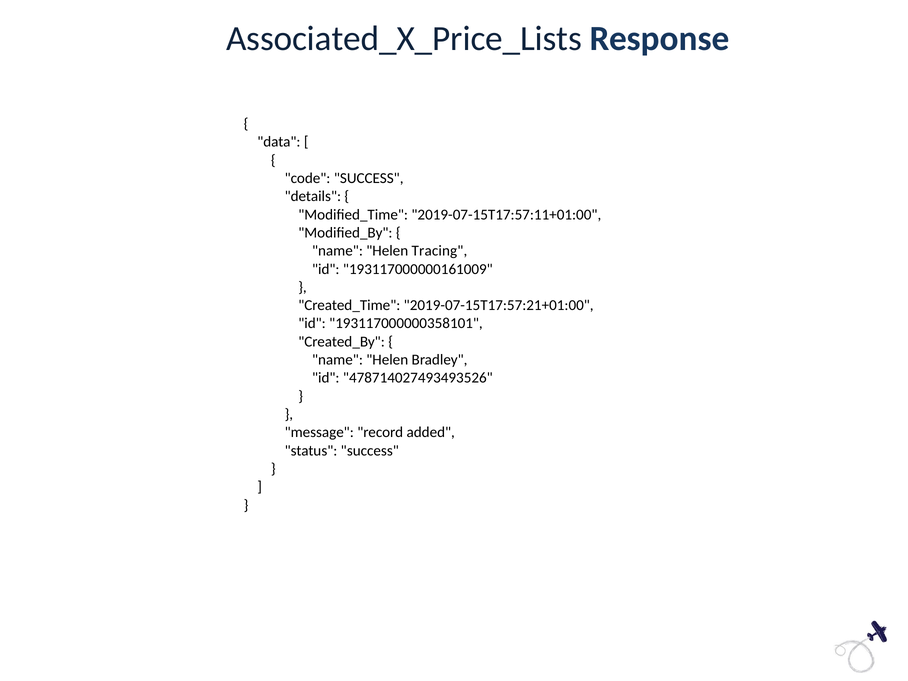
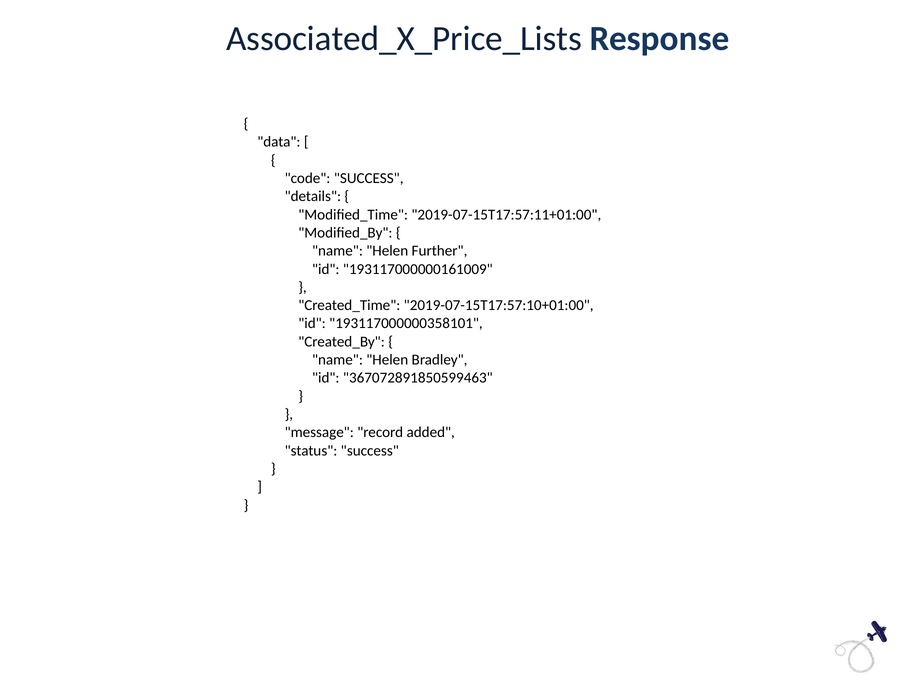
Tracing: Tracing -> Further (440, 251)
2019-07-15T17:57:21+01:00: 2019-07-15T17:57:21+01:00 -> 2019-07-15T17:57:10+01:00 (499, 305)
478714027493493526: 478714027493493526 -> 367072891850599463 (418, 378)
